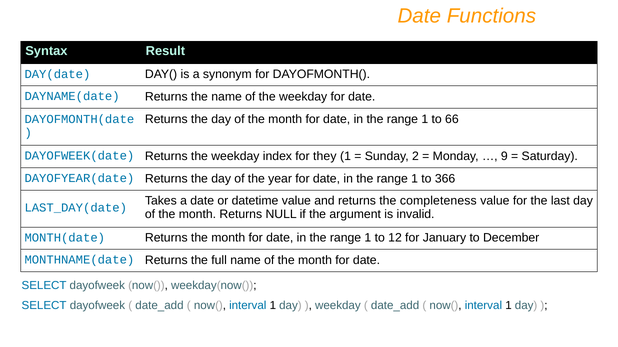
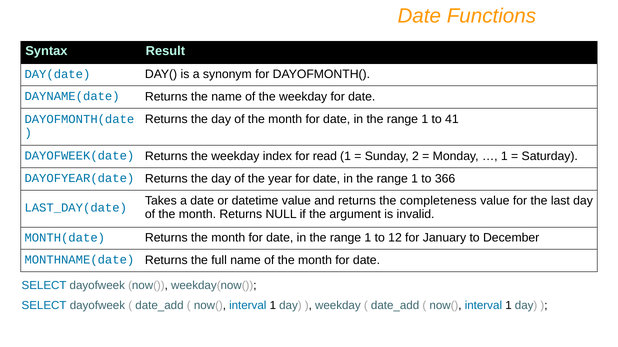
66: 66 -> 41 (452, 119)
they: they -> read (325, 156)
9: 9 -> 1 (504, 156)
